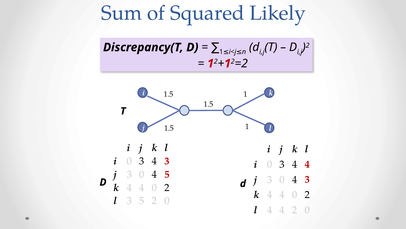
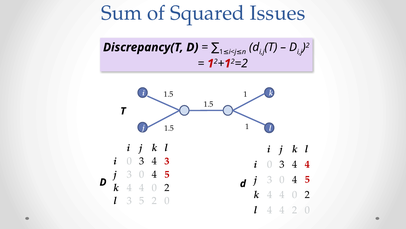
Likely: Likely -> Issues (278, 13)
3: 3 -> 5 (307, 179)
